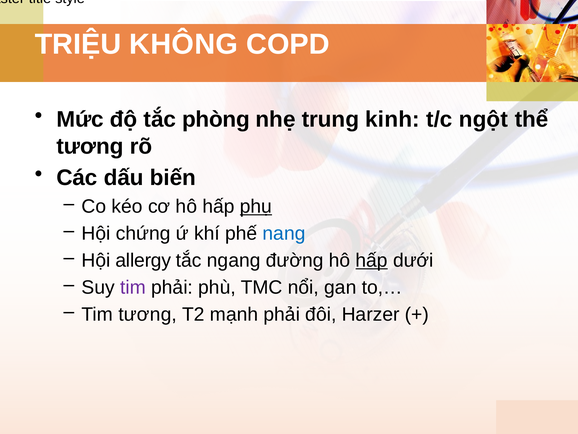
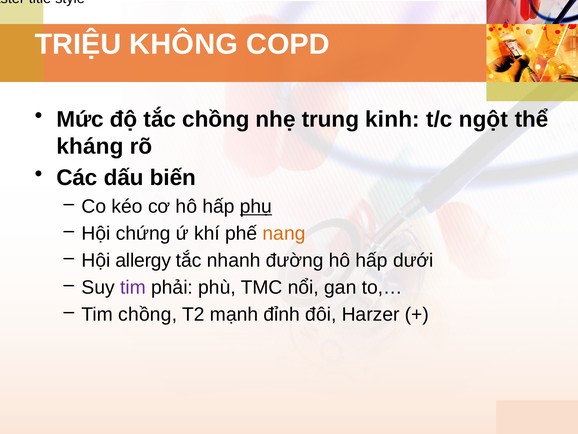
tắc phòng: phòng -> chồng (216, 119)
tương: tương -> kháng (90, 146)
nang colour: blue -> orange (284, 233)
ngang: ngang -> nhanh (234, 260)
hấp underline: present -> none (372, 260)
Tim tương: tương -> chồng (148, 314)
mạnh phải: phải -> đỉnh (282, 314)
